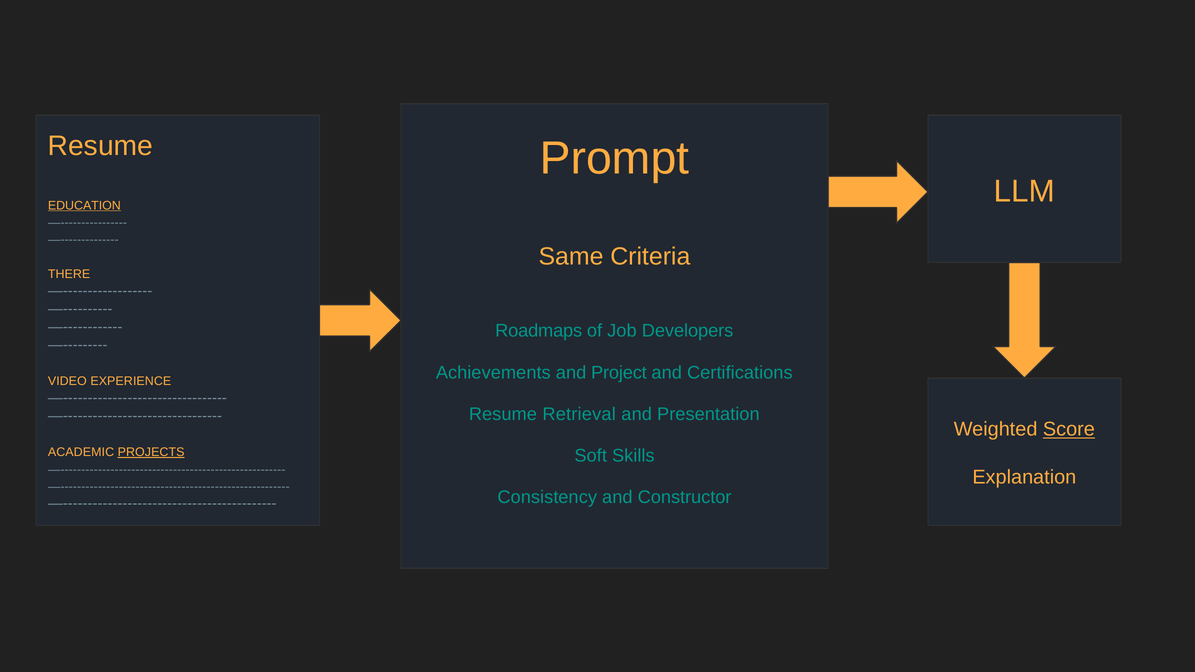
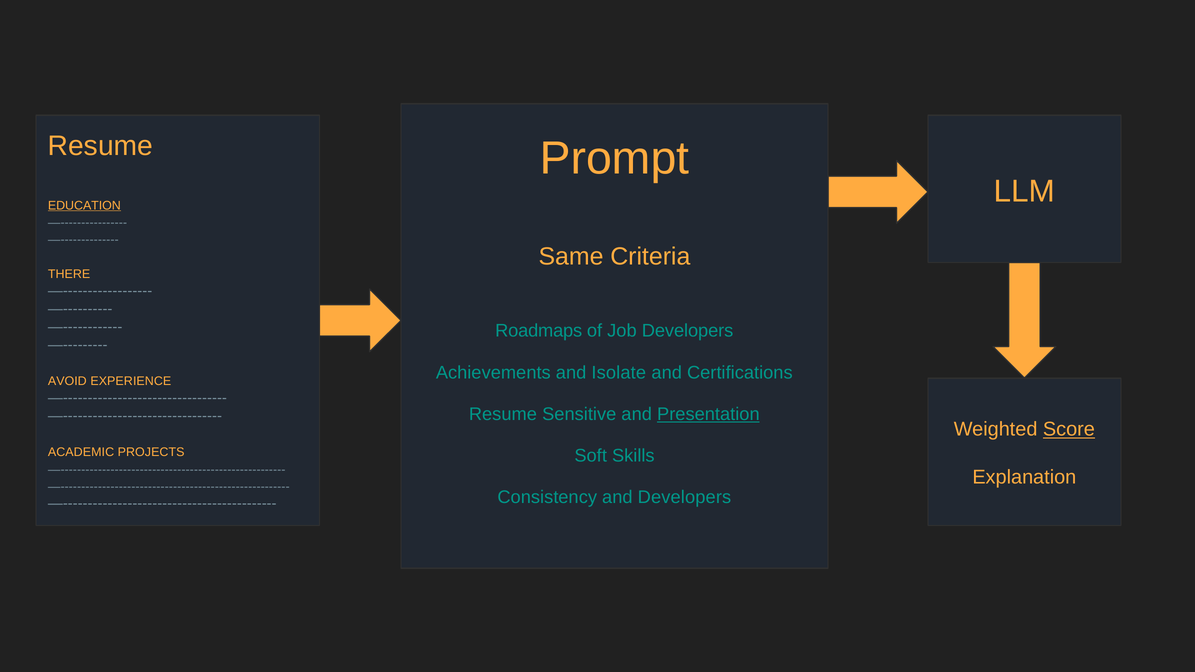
Project: Project -> Isolate (619, 373)
VIDEO: VIDEO -> AVOID (67, 381)
Retrieval: Retrieval -> Sensitive (579, 414)
Presentation underline: none -> present (708, 414)
PROJECTS underline: present -> none (151, 452)
and Constructor: Constructor -> Developers (684, 498)
